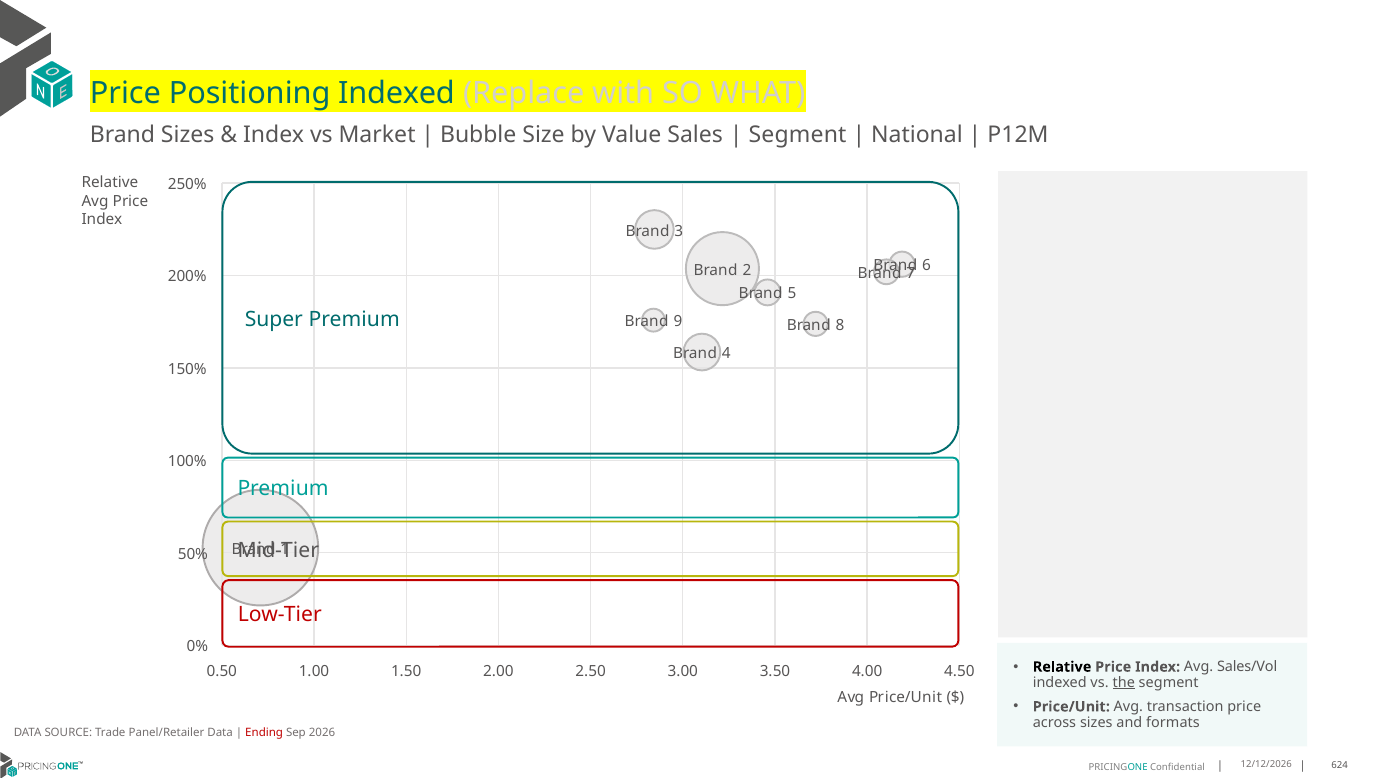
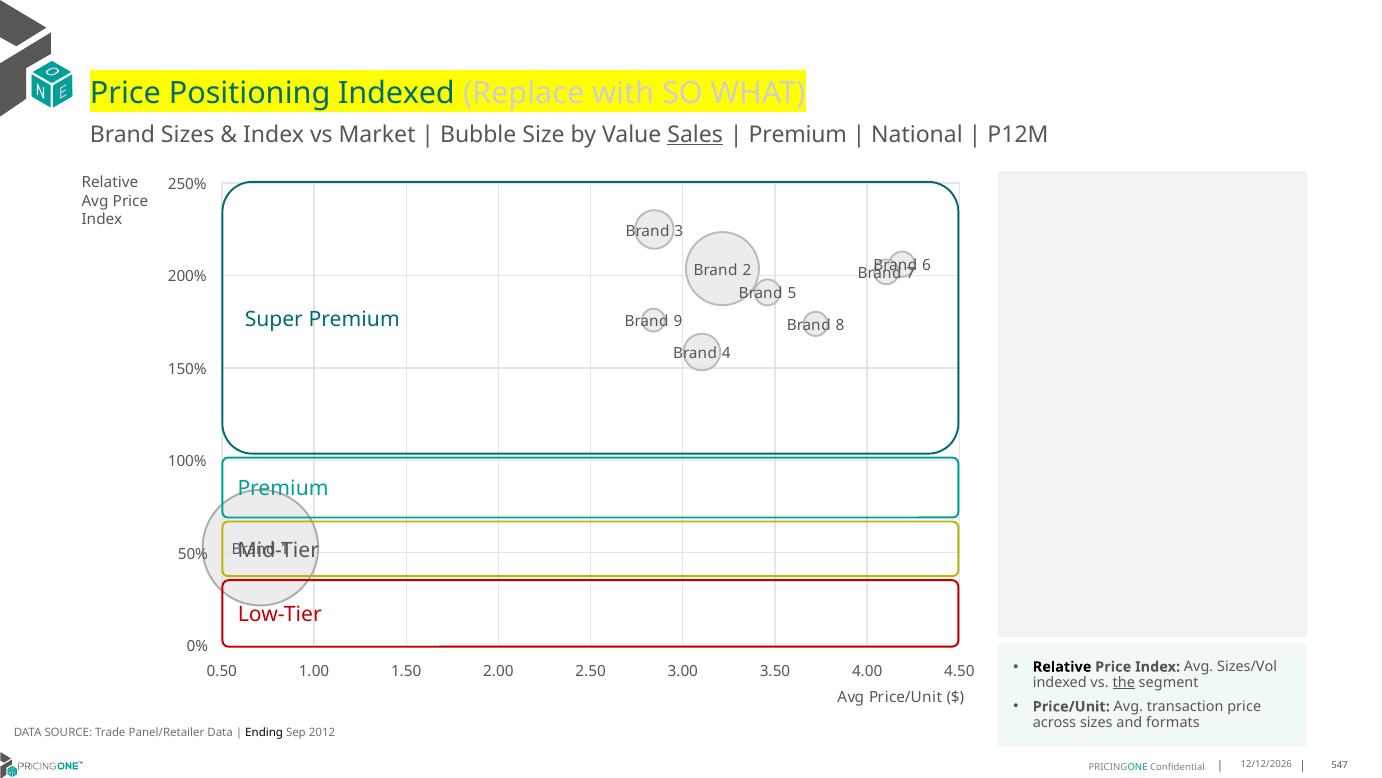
Sales underline: none -> present (695, 135)
Segment: Segment -> Premium (798, 135)
Sales/Vol: Sales/Vol -> Sizes/Vol (1247, 666)
Ending colour: red -> black (264, 732)
2026: 2026 -> 2012 (322, 732)
624: 624 -> 547 (1340, 764)
